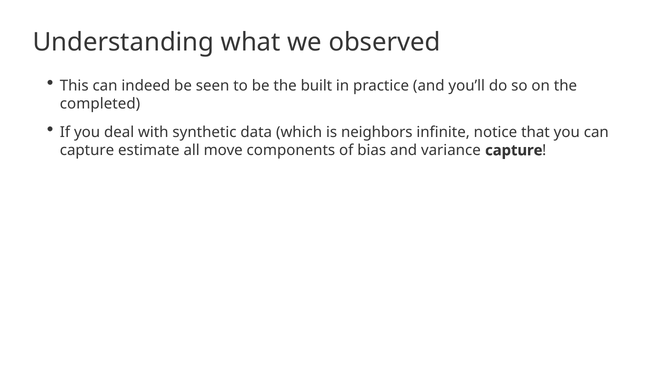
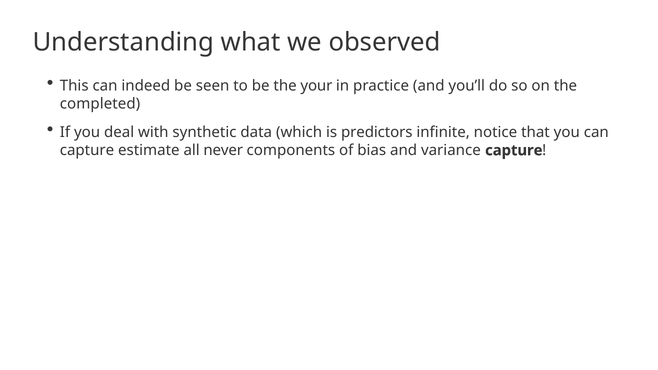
built: built -> your (316, 86)
neighbors: neighbors -> predictors (377, 132)
move: move -> never (223, 150)
